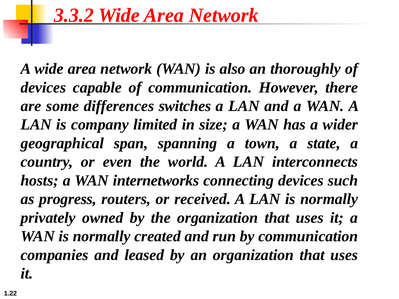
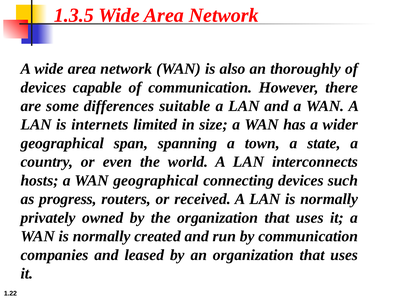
3.3.2: 3.3.2 -> 1.3.5 (74, 15)
switches: switches -> suitable (185, 106)
company: company -> internets (100, 125)
WAN internetworks: internetworks -> geographical (156, 181)
